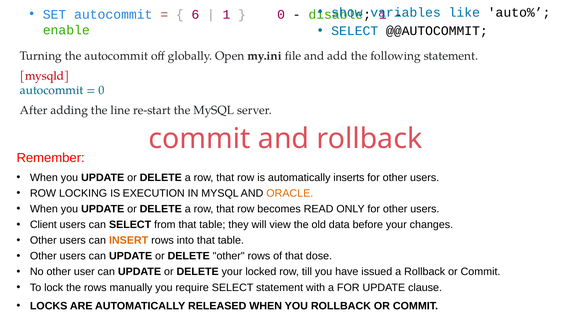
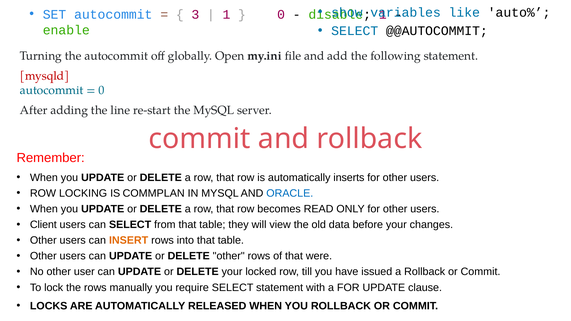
6: 6 -> 3 (195, 14)
EXECUTION: EXECUTION -> COMMPLAN (154, 193)
ORACLE colour: orange -> blue (290, 193)
dose: dose -> were (319, 256)
